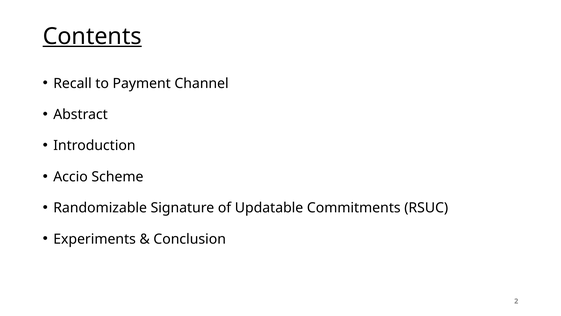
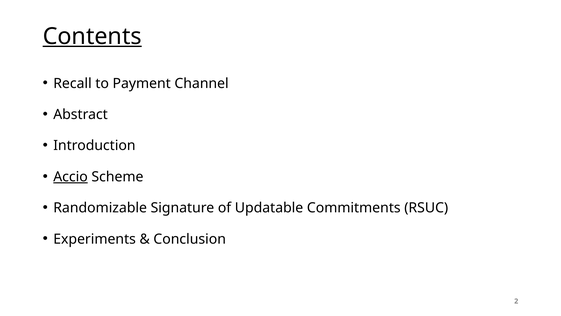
Accio underline: none -> present (71, 177)
